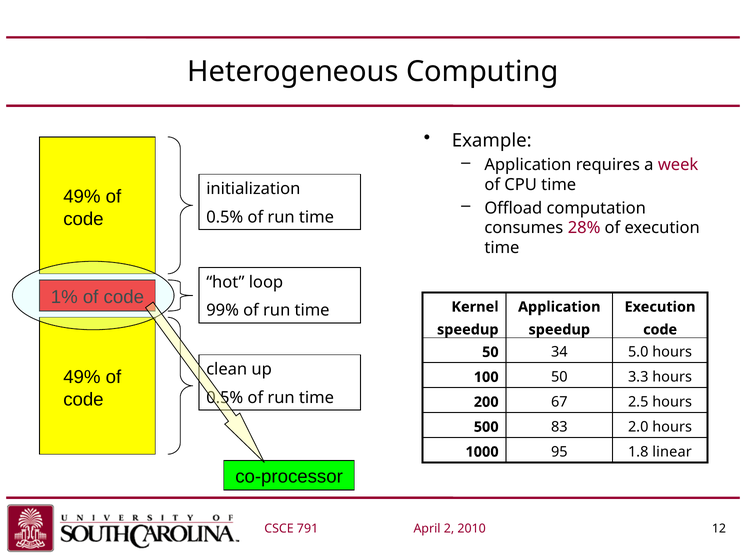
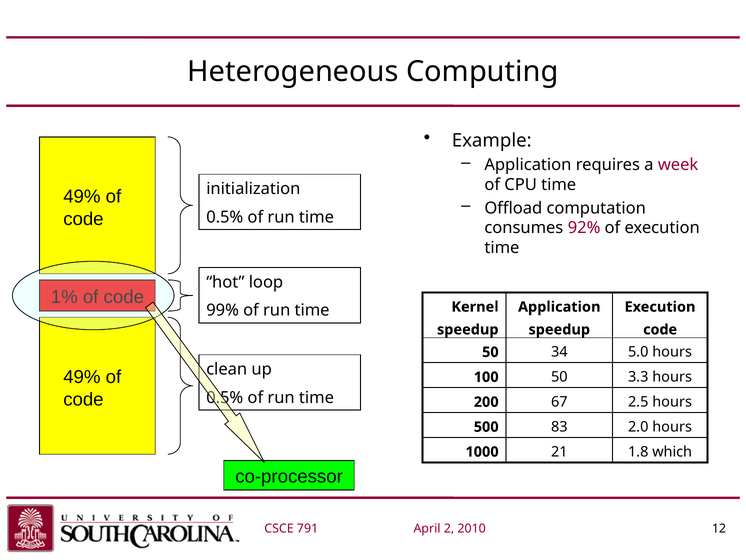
28%: 28% -> 92% (584, 228)
95: 95 -> 21 (559, 452)
linear: linear -> which (672, 452)
